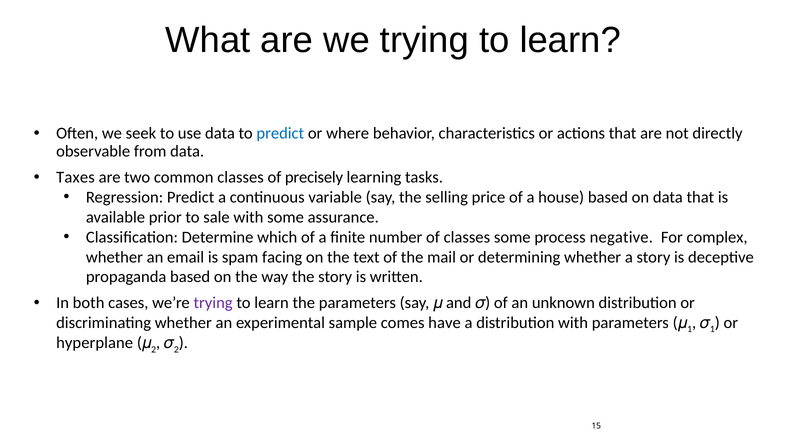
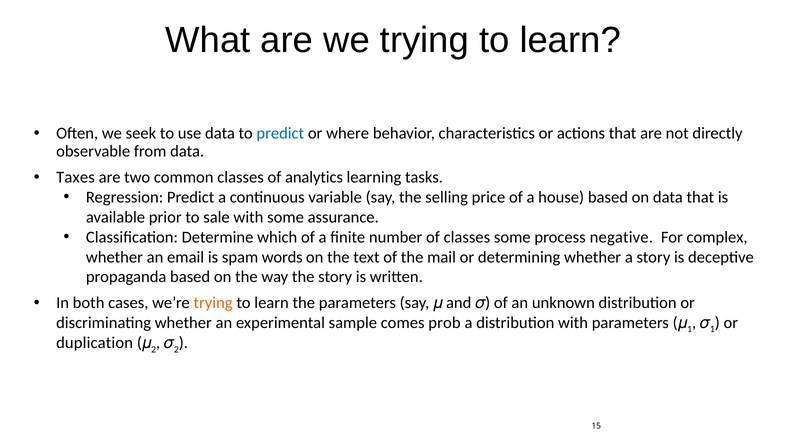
precisely: precisely -> analytics (314, 177)
facing: facing -> words (282, 257)
trying colour: purple -> orange (213, 303)
have: have -> prob (444, 323)
hyperplane: hyperplane -> duplication (95, 343)
